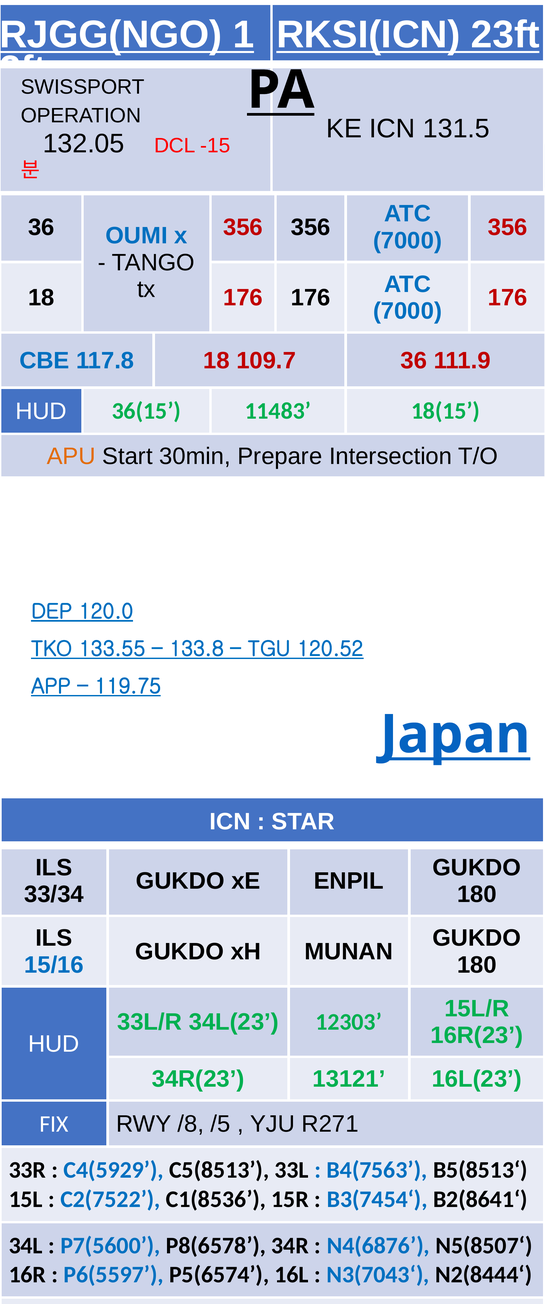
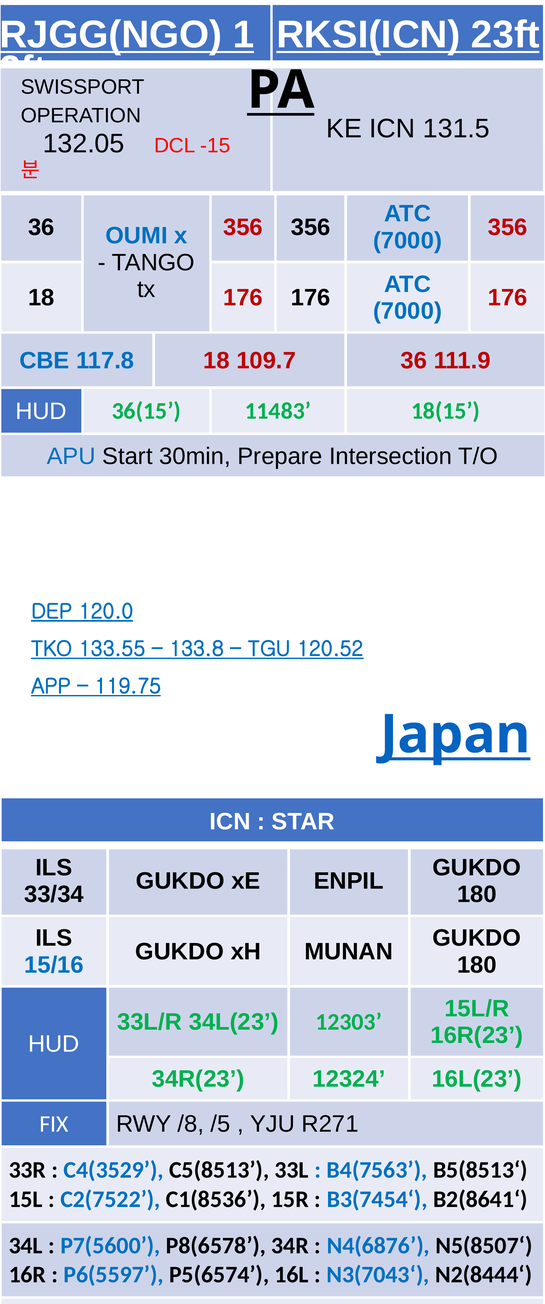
APU colour: orange -> blue (71, 456)
13121: 13121 -> 12324 (349, 1079)
C4(5929: C4(5929 -> C4(3529 (114, 1170)
